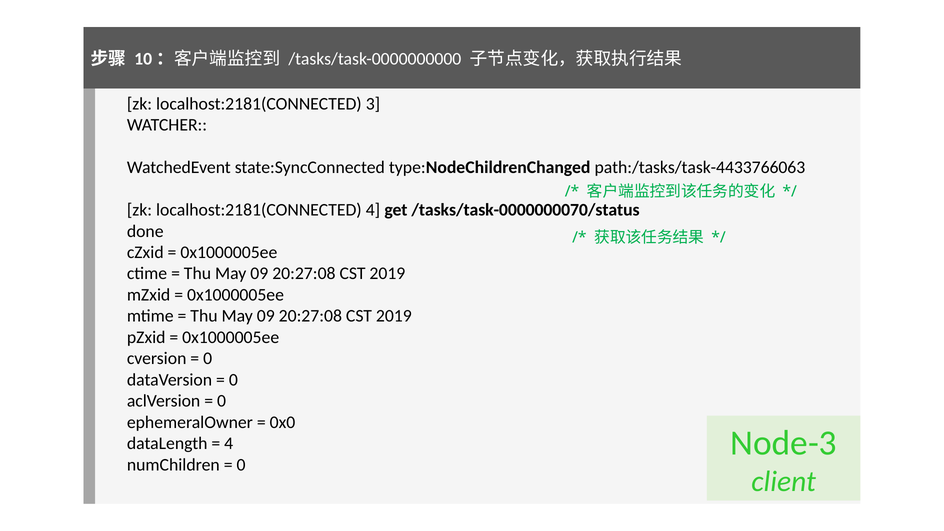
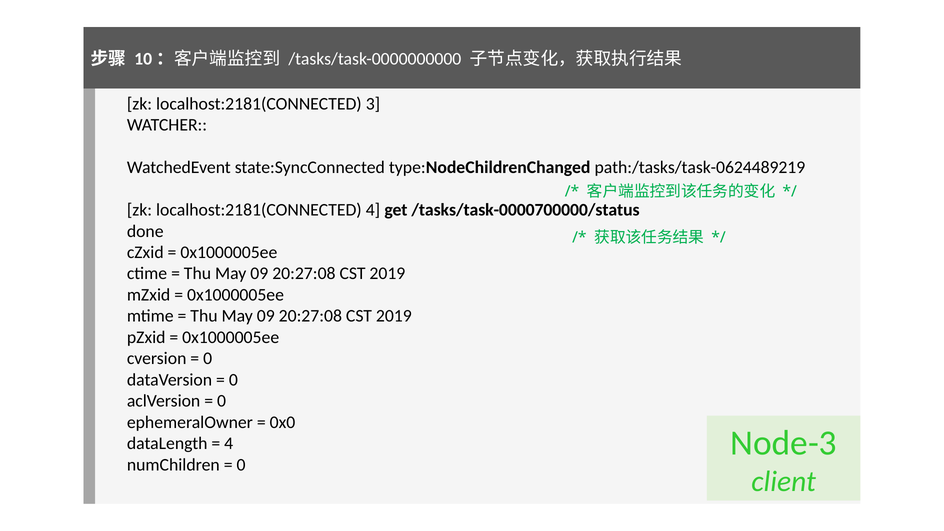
path:/tasks/task-4433766063: path:/tasks/task-4433766063 -> path:/tasks/task-0624489219 (700, 167)
/tasks/task-0000000070/status: /tasks/task-0000000070/status -> /tasks/task-0000700000/status (526, 210)
